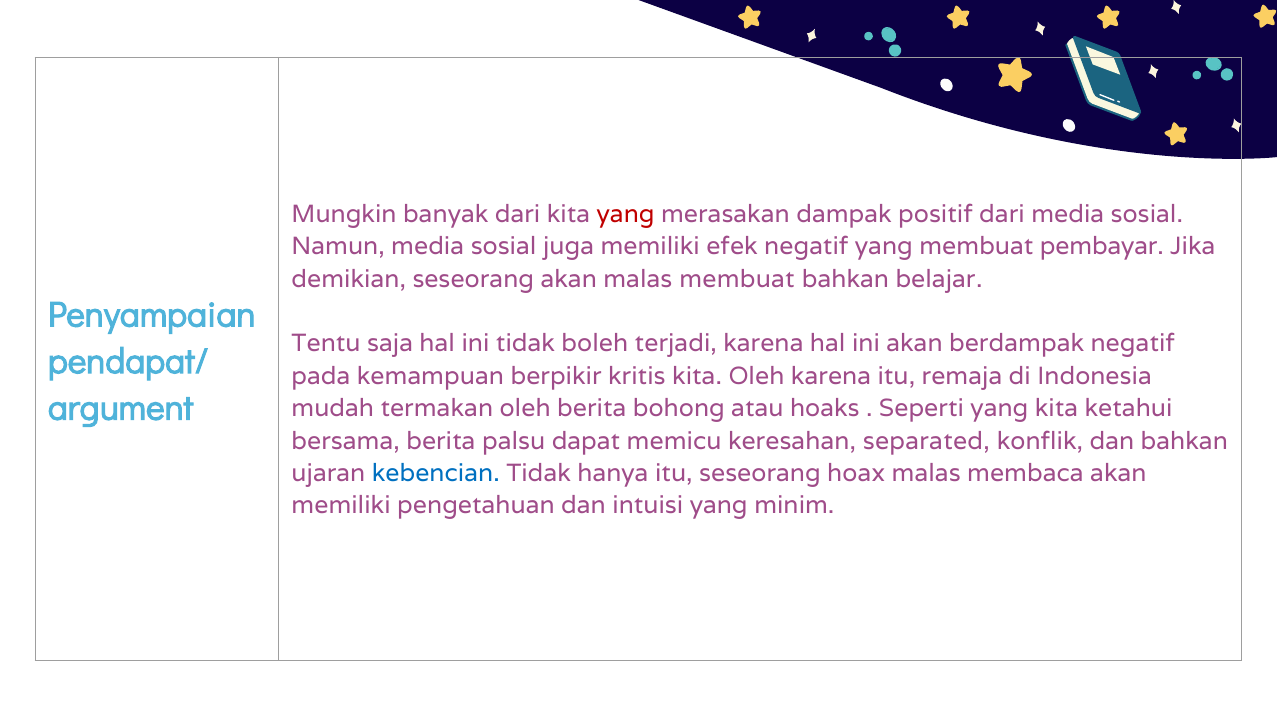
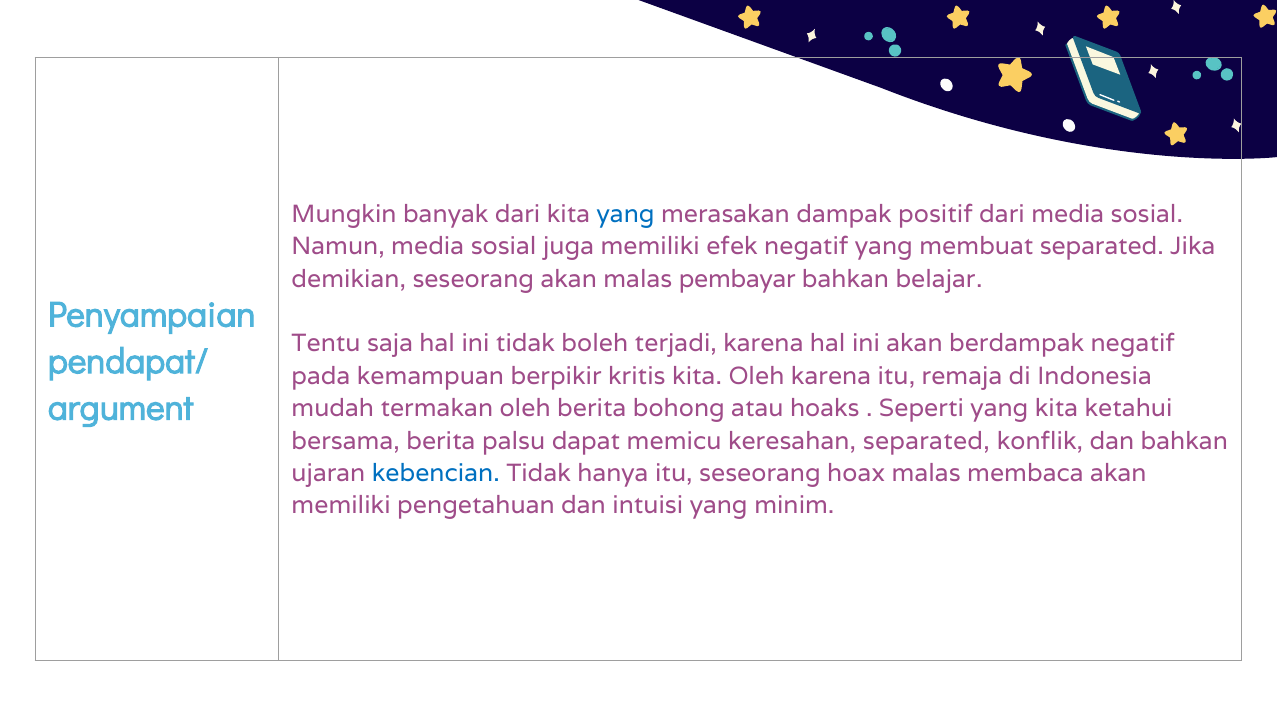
yang colour: red -> blue (626, 214)
membuat pembayar: pembayar -> separated (1102, 247)
malas membuat: membuat -> pembayar (737, 279)
